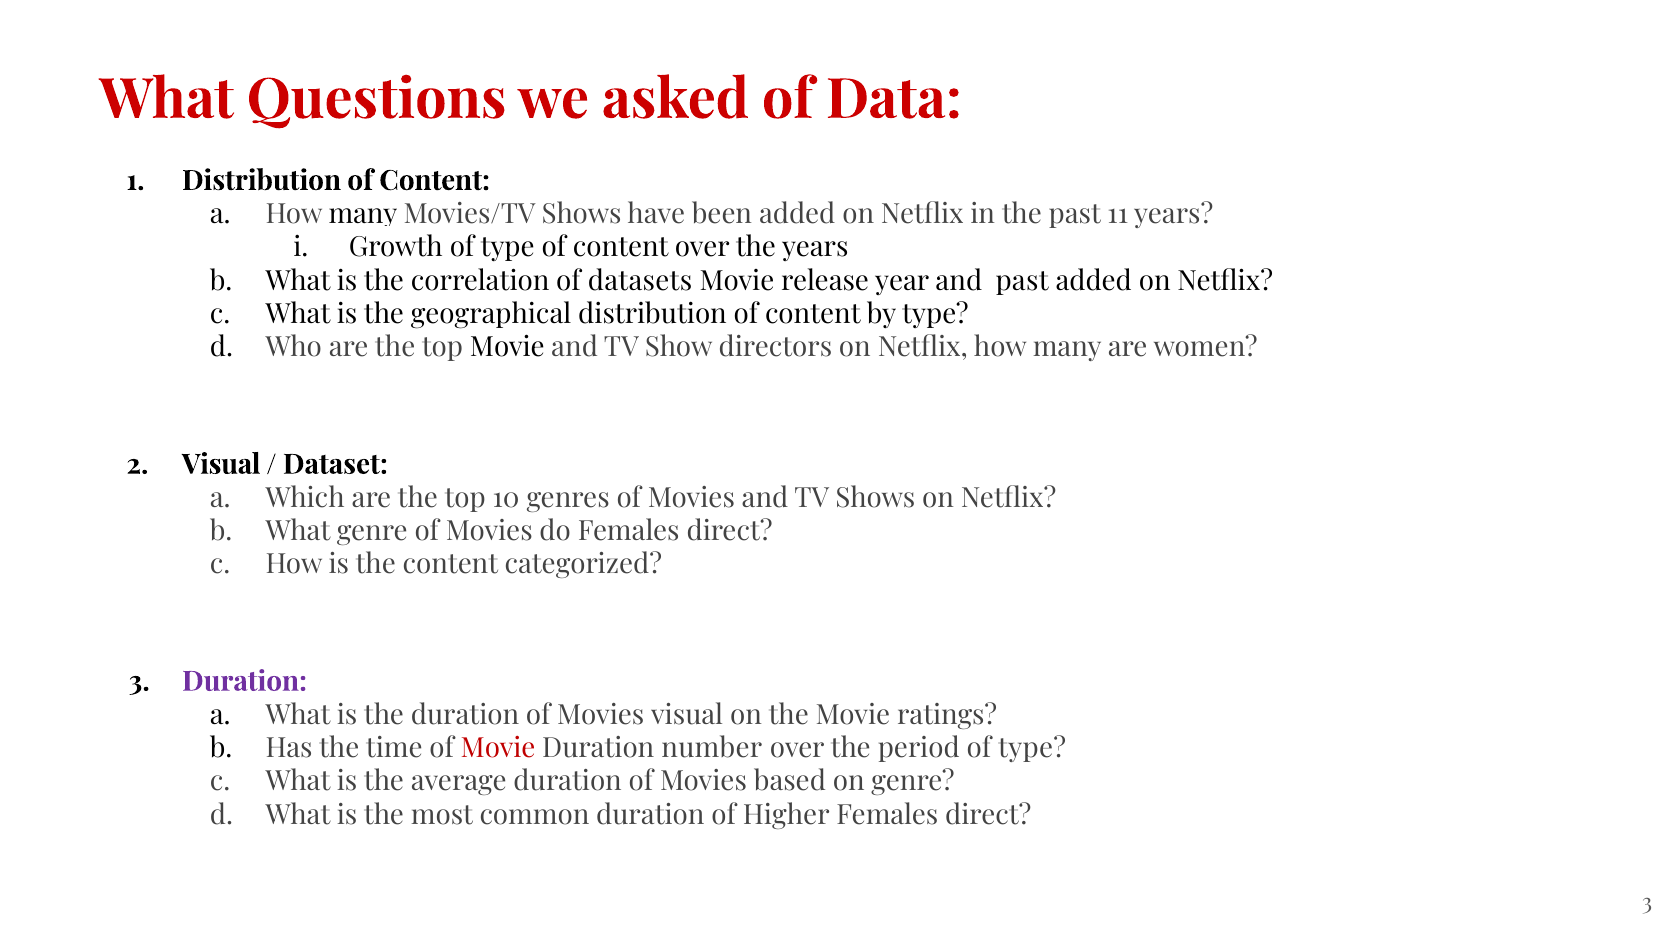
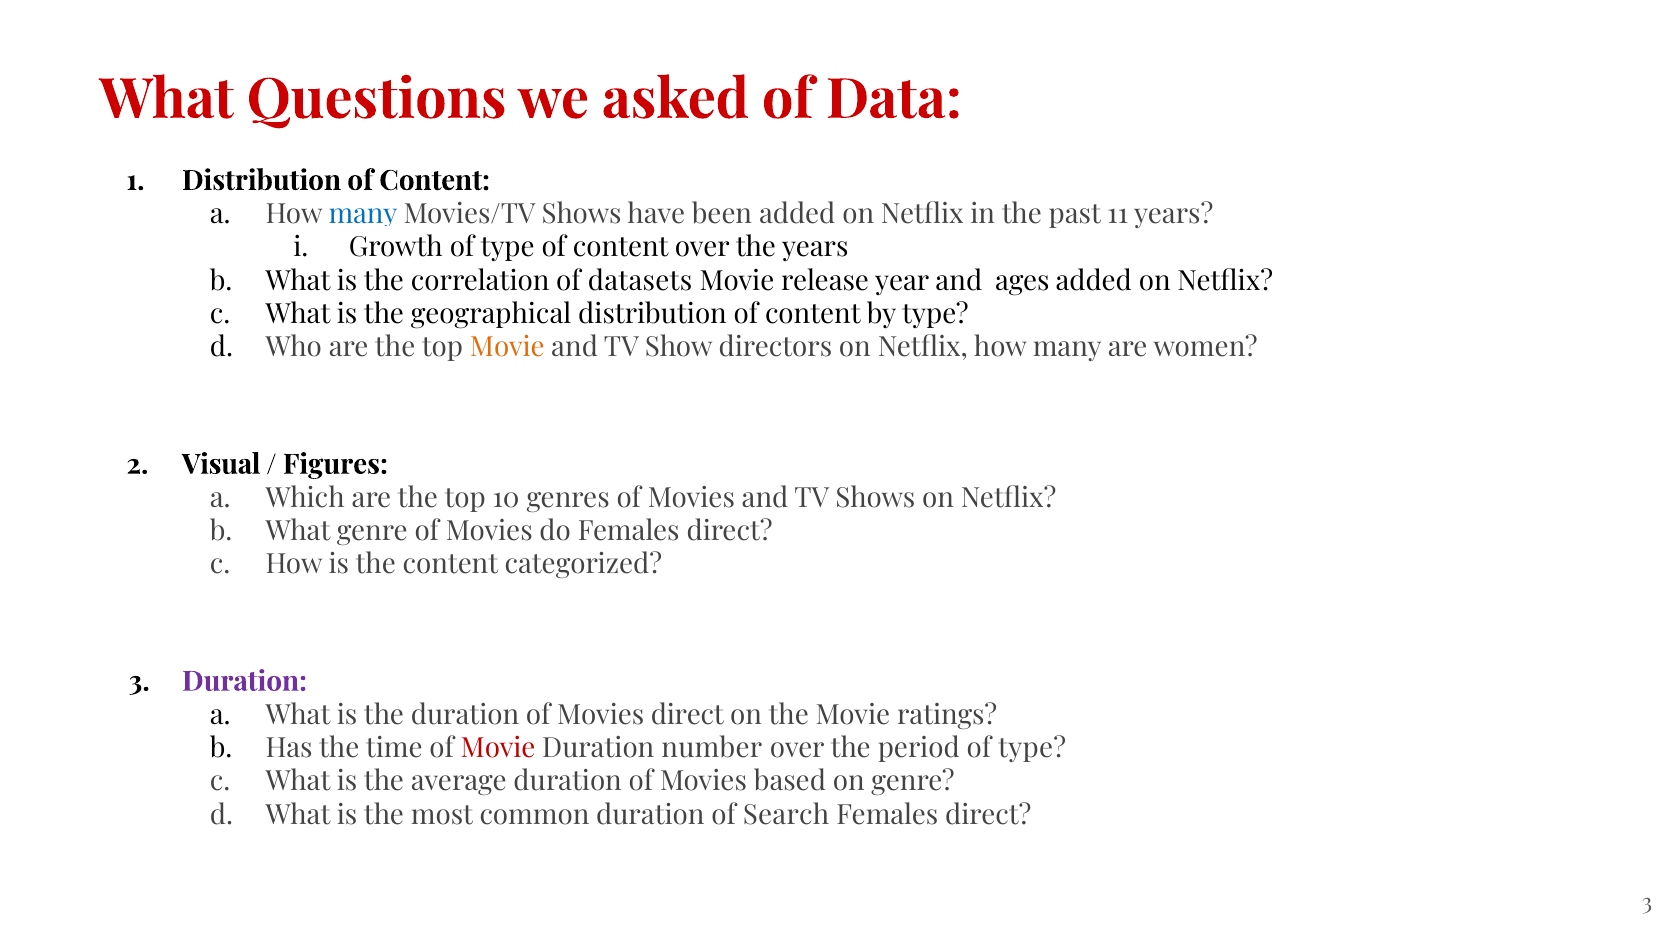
many colour: black -> blue (363, 214)
and past: past -> ages (1022, 281)
Movie colour: black -> orange (507, 348)
Dataset: Dataset -> Figures (335, 464)
Movies visual: visual -> direct (687, 715)
Higher: Higher -> Search (786, 815)
